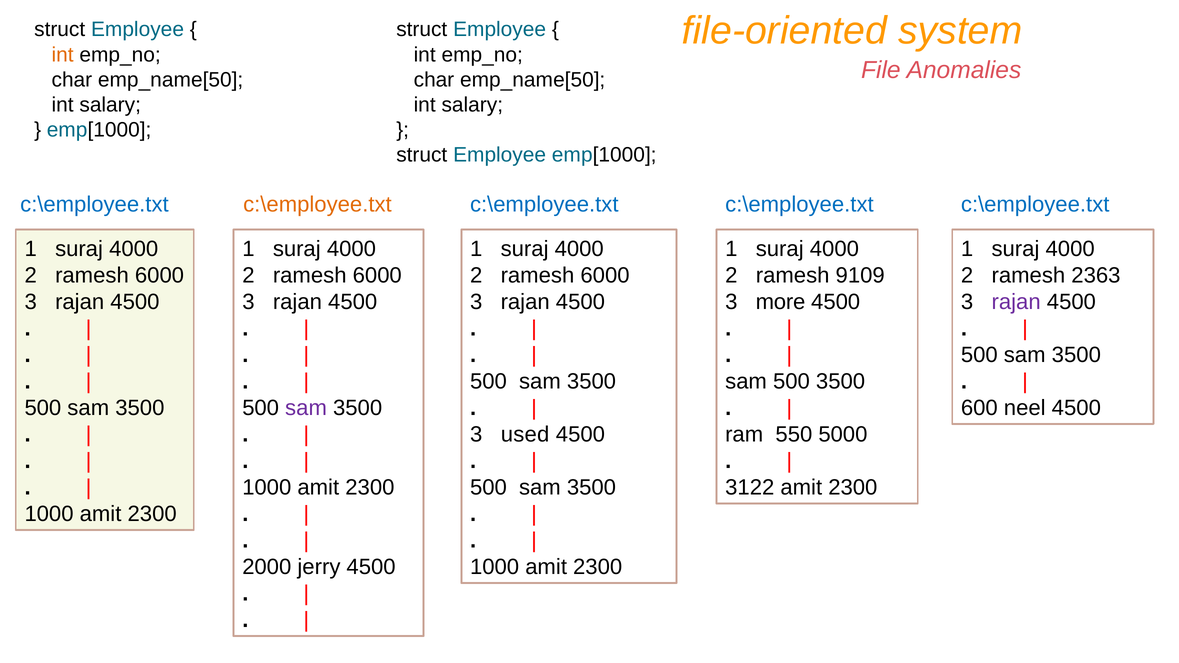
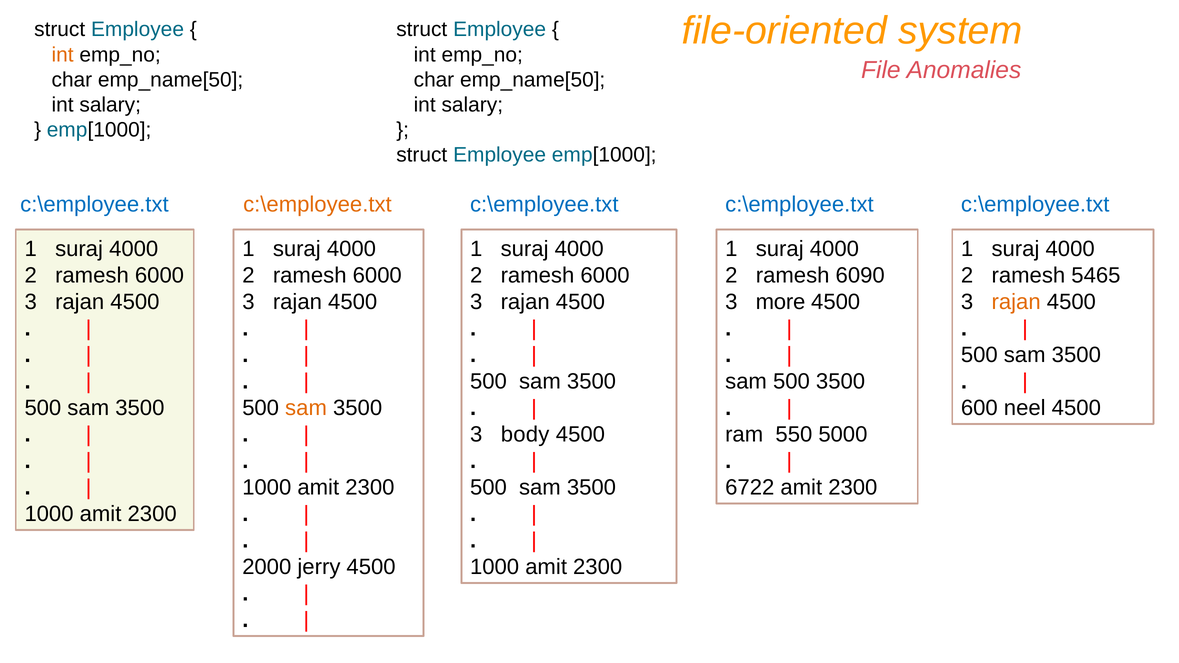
9109: 9109 -> 6090 (860, 275)
2363: 2363 -> 5465 (1096, 275)
rajan colour: purple -> orange (1016, 302)
sam colour: purple -> orange (306, 408)
used: used -> body (525, 435)
3122: 3122 -> 6722 (750, 488)
